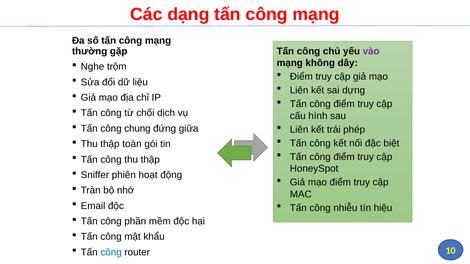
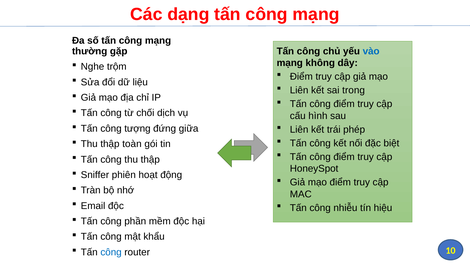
vào colour: purple -> blue (371, 51)
dựng: dựng -> trong (354, 90)
chung: chung -> tượng (137, 129)
